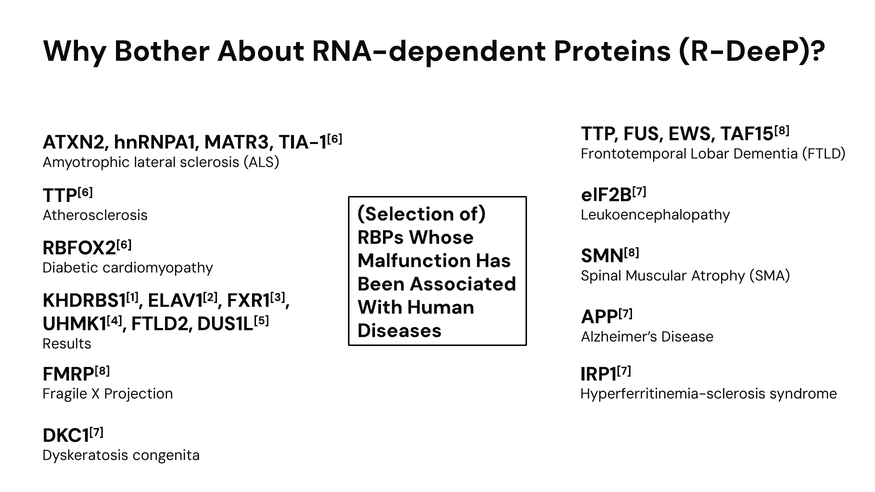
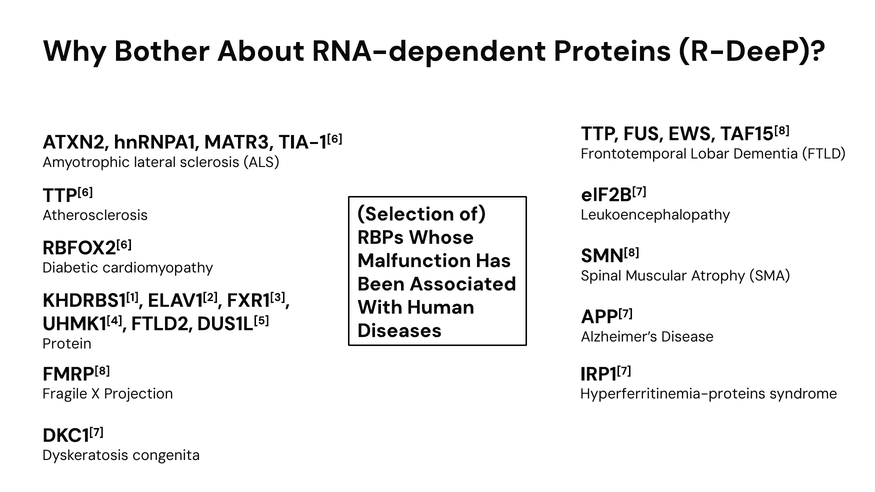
Results: Results -> Protein (67, 344)
Hyperferritinemia-sclerosis: Hyperferritinemia-sclerosis -> Hyperferritinemia-proteins (673, 394)
